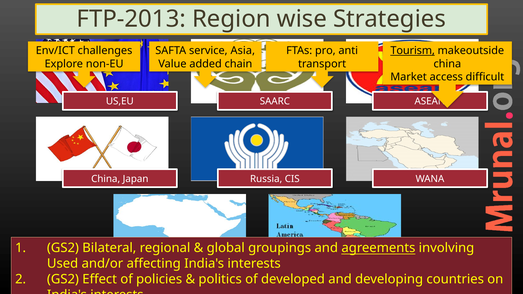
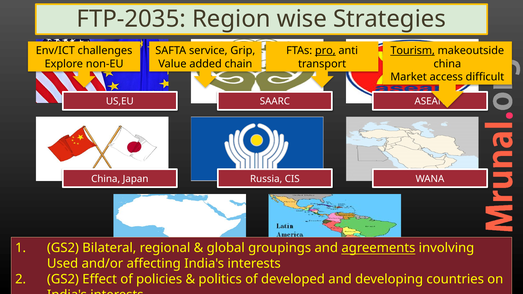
FTP-2013: FTP-2013 -> FTP-2035 (131, 19)
Asia: Asia -> Grip (243, 51)
pro underline: none -> present (325, 51)
